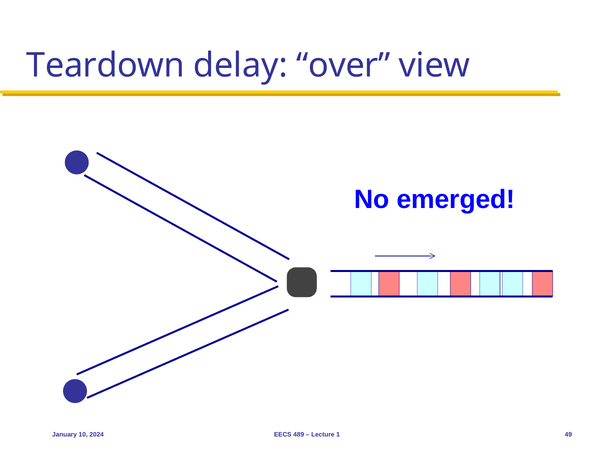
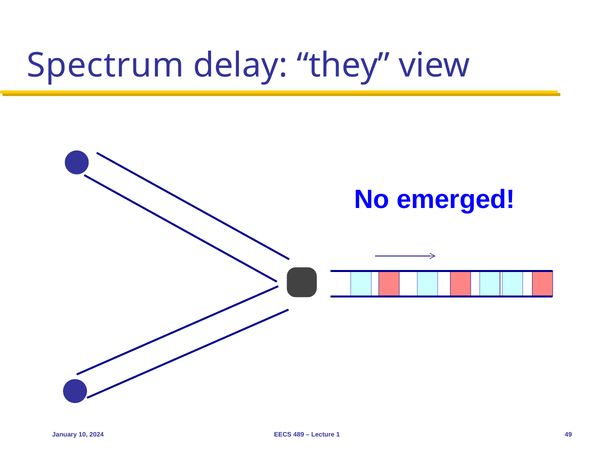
Teardown: Teardown -> Spectrum (105, 66)
over: over -> they (343, 66)
